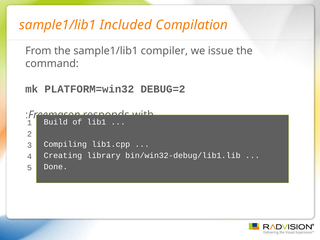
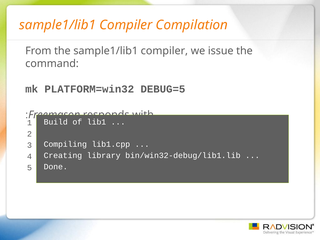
Included: Included -> Compiler (126, 25)
DEBUG=2: DEBUG=2 -> DEBUG=5 (163, 89)
